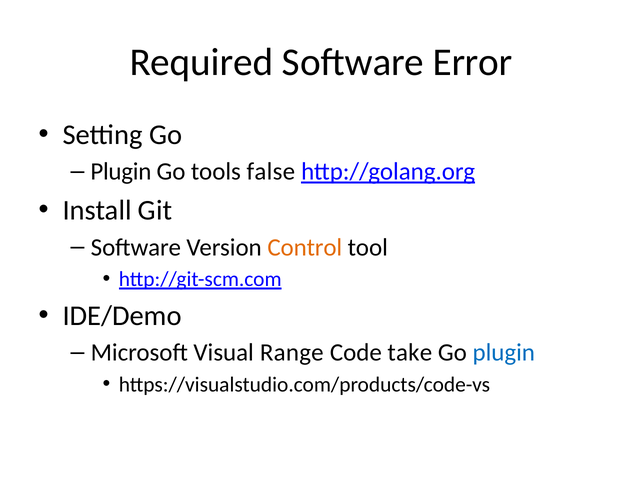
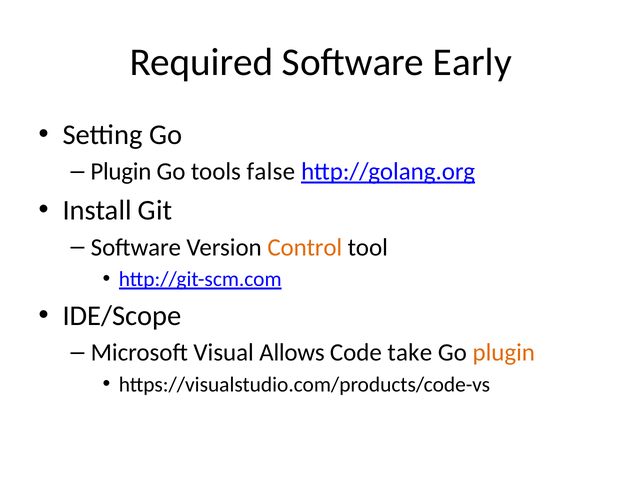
Error: Error -> Early (472, 62)
IDE/Demo: IDE/Demo -> IDE/Scope (122, 315)
Range: Range -> Allows (292, 352)
plugin colour: blue -> orange (504, 352)
